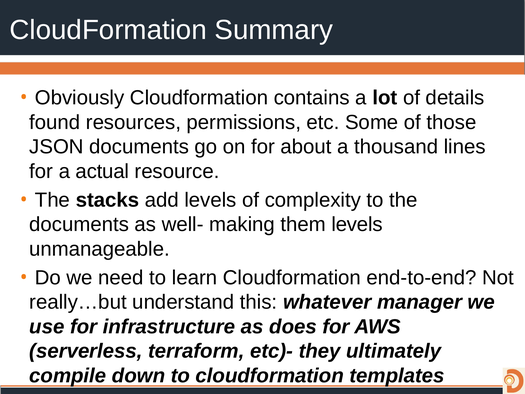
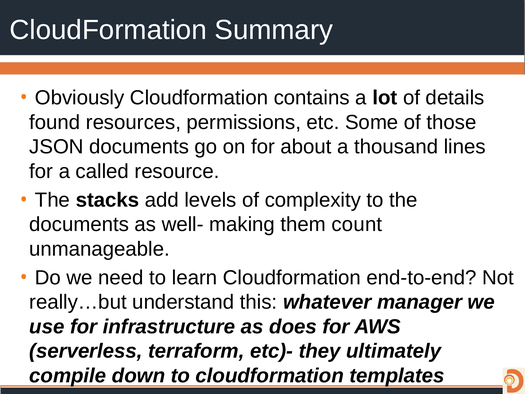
actual: actual -> called (102, 171)
them levels: levels -> count (357, 224)
